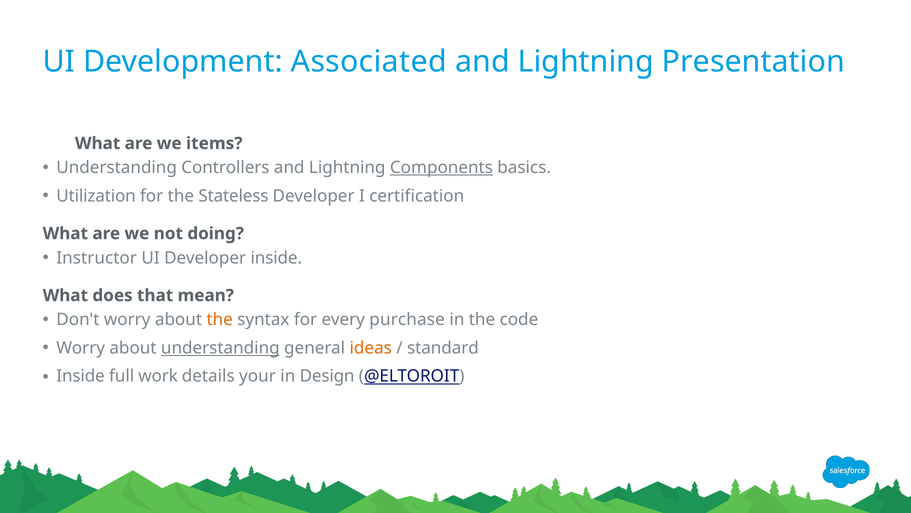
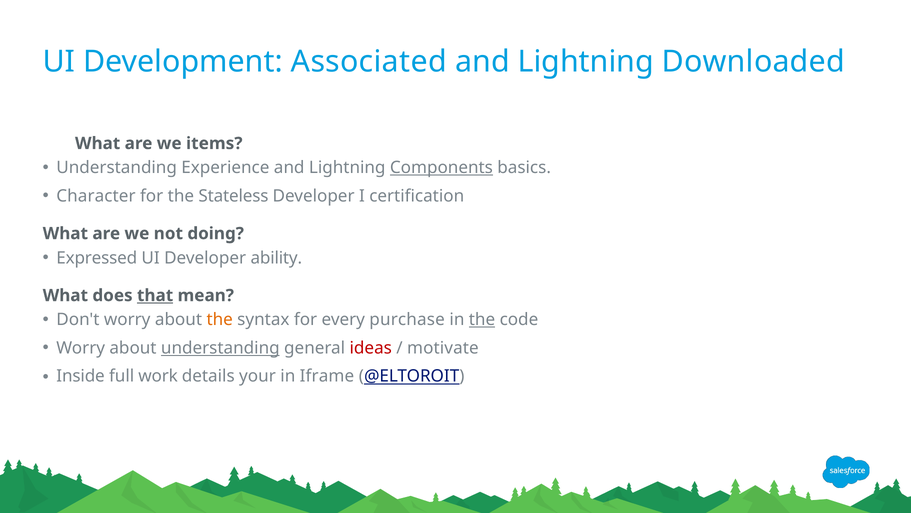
Presentation: Presentation -> Downloaded (753, 62)
Controllers: Controllers -> Experience (225, 168)
Utilization: Utilization -> Character (96, 196)
Instructor: Instructor -> Expressed (97, 258)
Developer inside: inside -> ability (276, 258)
that underline: none -> present (155, 295)
the underline: none -> present (482, 320)
ideas colour: orange -> red (371, 348)
standard: standard -> motivate (443, 348)
Design: Design -> Iframe (327, 376)
